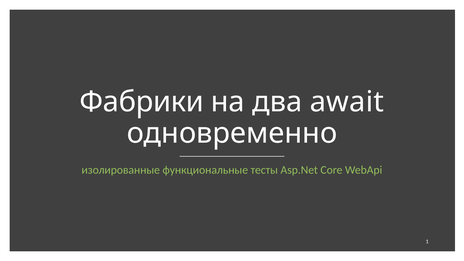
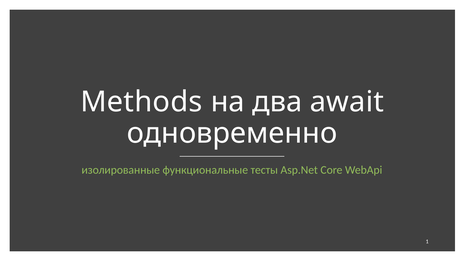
Фабрики: Фабрики -> Methods (141, 102)
